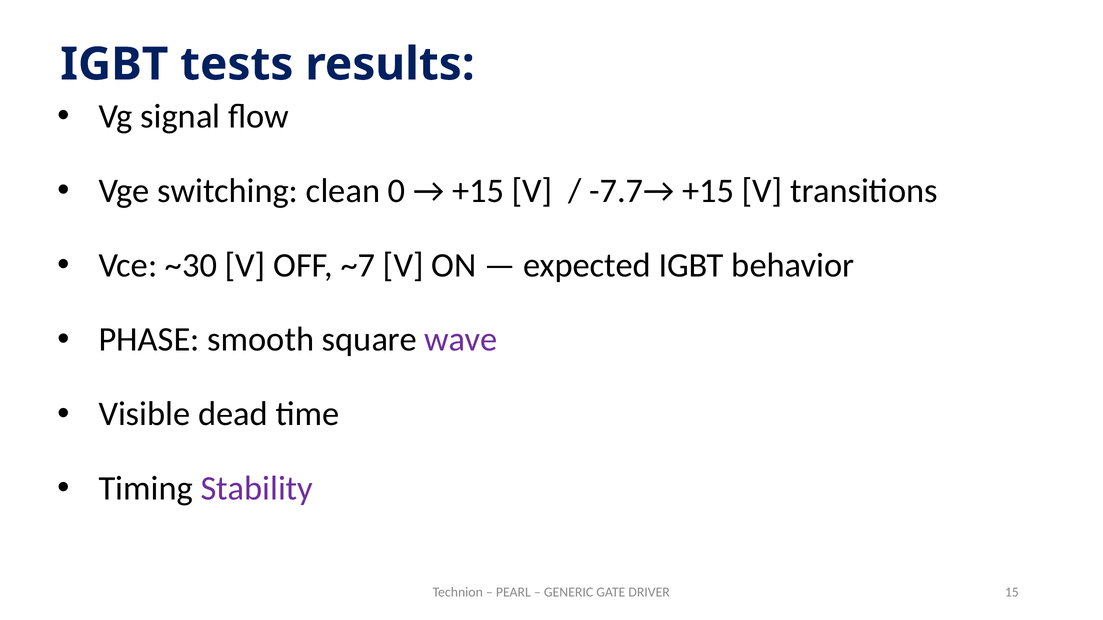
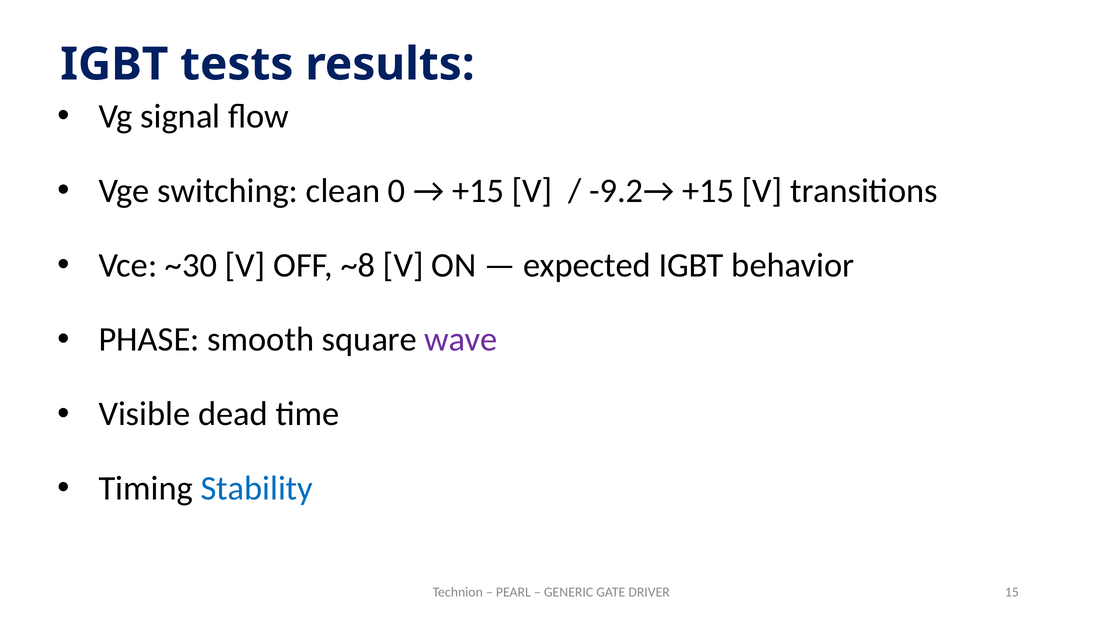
-7.7→: -7.7→ -> -9.2→ (632, 191)
~7: ~7 -> ~8 (358, 265)
Stability colour: purple -> blue (257, 489)
